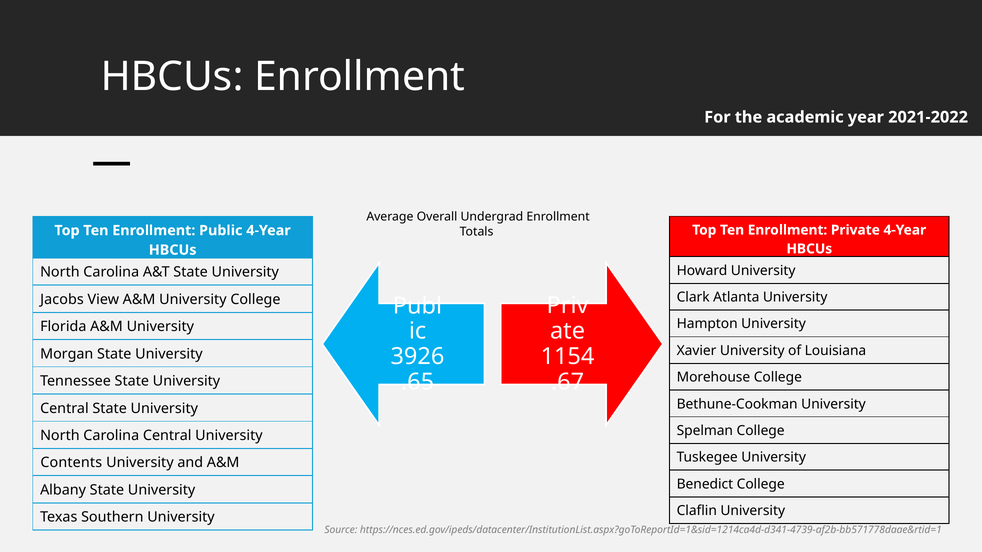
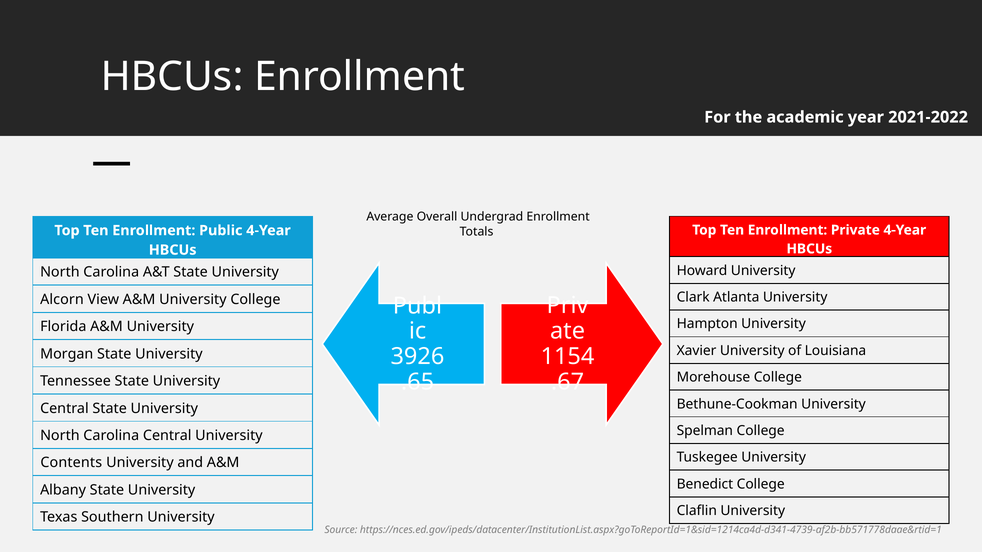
Jacobs: Jacobs -> Alcorn (62, 300)
